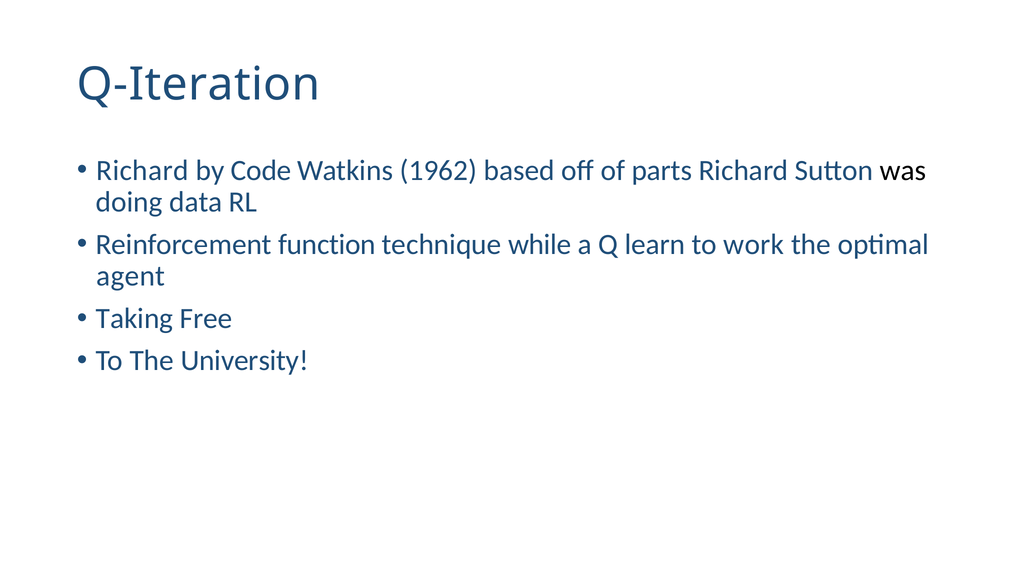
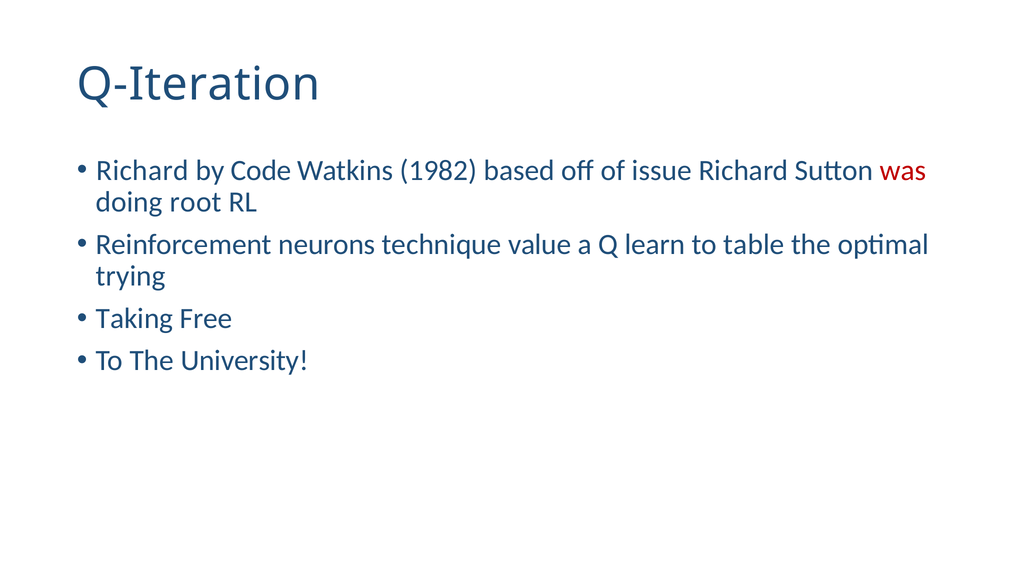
1962: 1962 -> 1982 (438, 171)
parts: parts -> issue (662, 171)
was colour: black -> red (903, 171)
data: data -> root (196, 202)
function: function -> neurons (327, 245)
while: while -> value (540, 245)
work: work -> table (754, 245)
agent: agent -> trying (131, 276)
